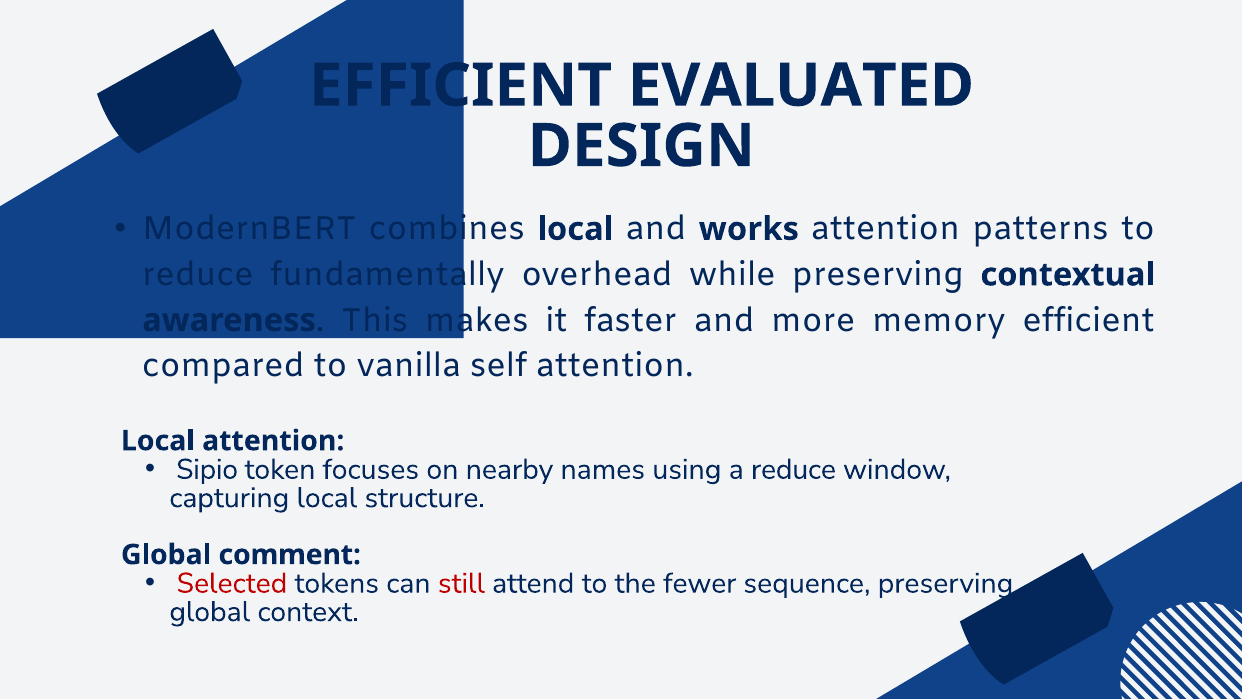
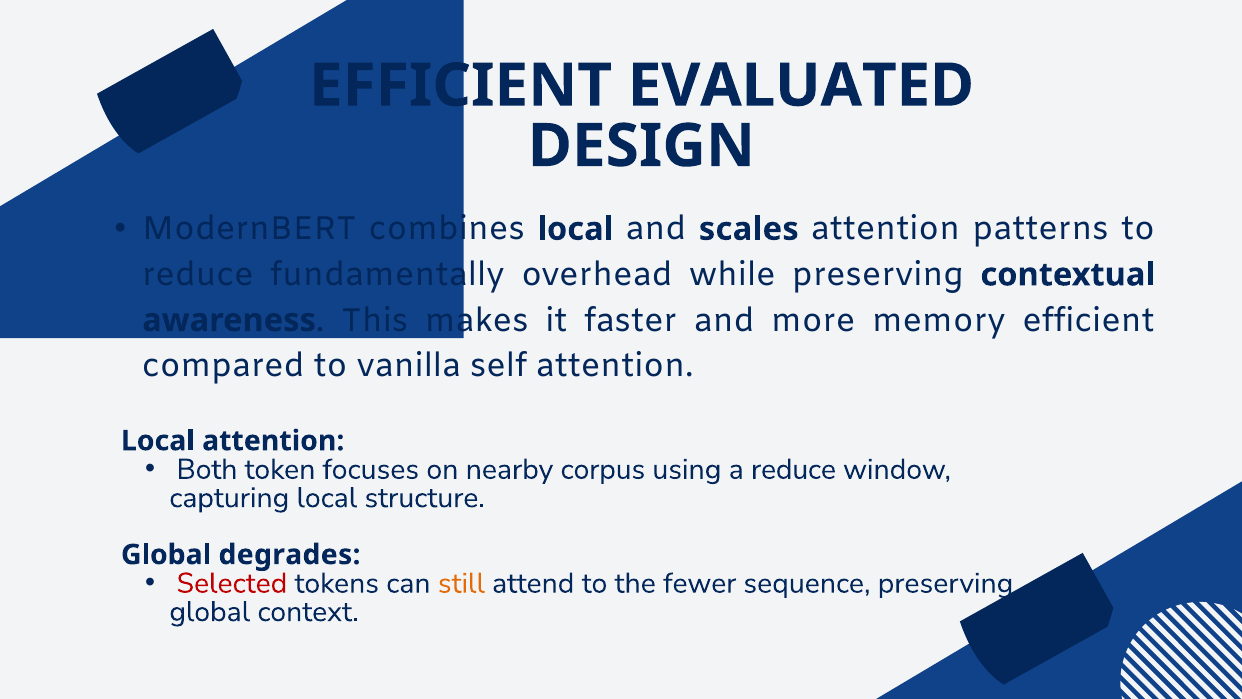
works: works -> scales (749, 229)
Sipio: Sipio -> Both (207, 469)
names: names -> corpus (603, 469)
comment: comment -> degrades (290, 554)
still colour: red -> orange (461, 583)
